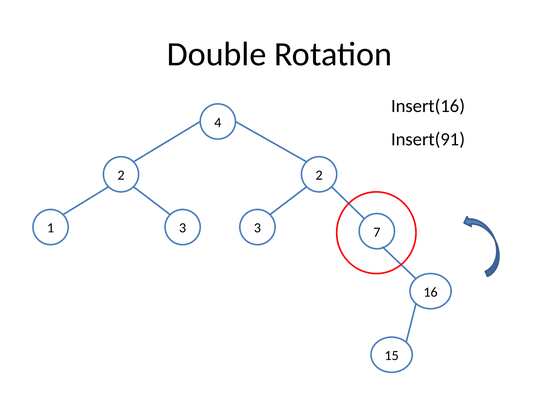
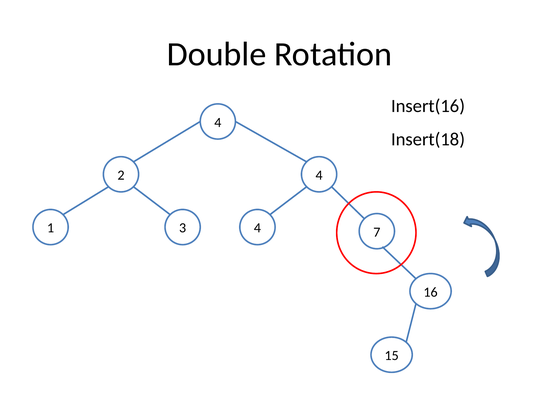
Insert(91: Insert(91 -> Insert(18 (428, 139)
2 2: 2 -> 4 (319, 175)
3 3: 3 -> 4 (257, 228)
